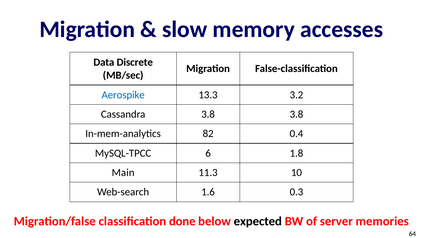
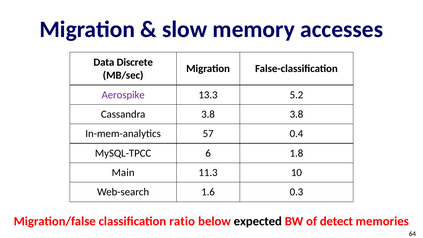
Aerospike colour: blue -> purple (123, 95)
3.2: 3.2 -> 5.2 (296, 95)
82: 82 -> 57 (208, 134)
done: done -> ratio (182, 221)
server: server -> detect (336, 221)
